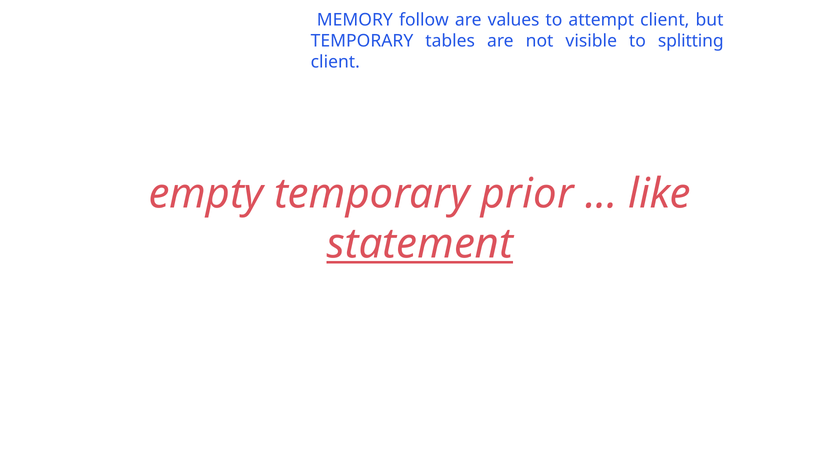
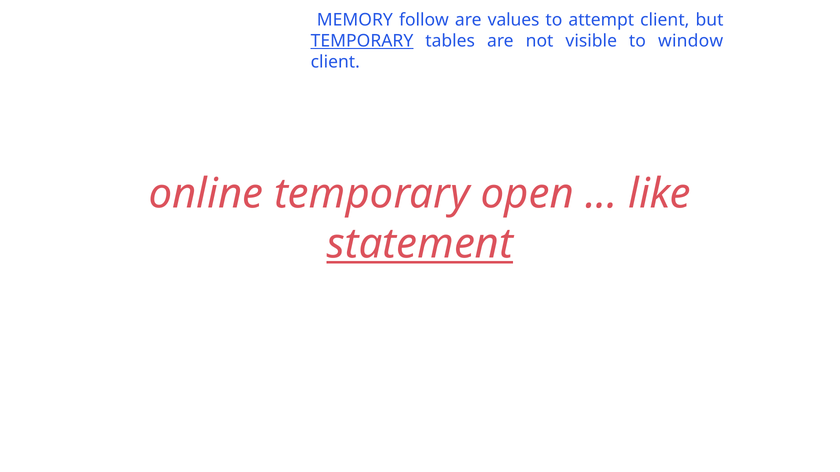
TEMPORARY underline: none -> present (362, 41)
splitting: splitting -> window (691, 41)
empty: empty -> online (206, 194)
prior: prior -> open (527, 194)
